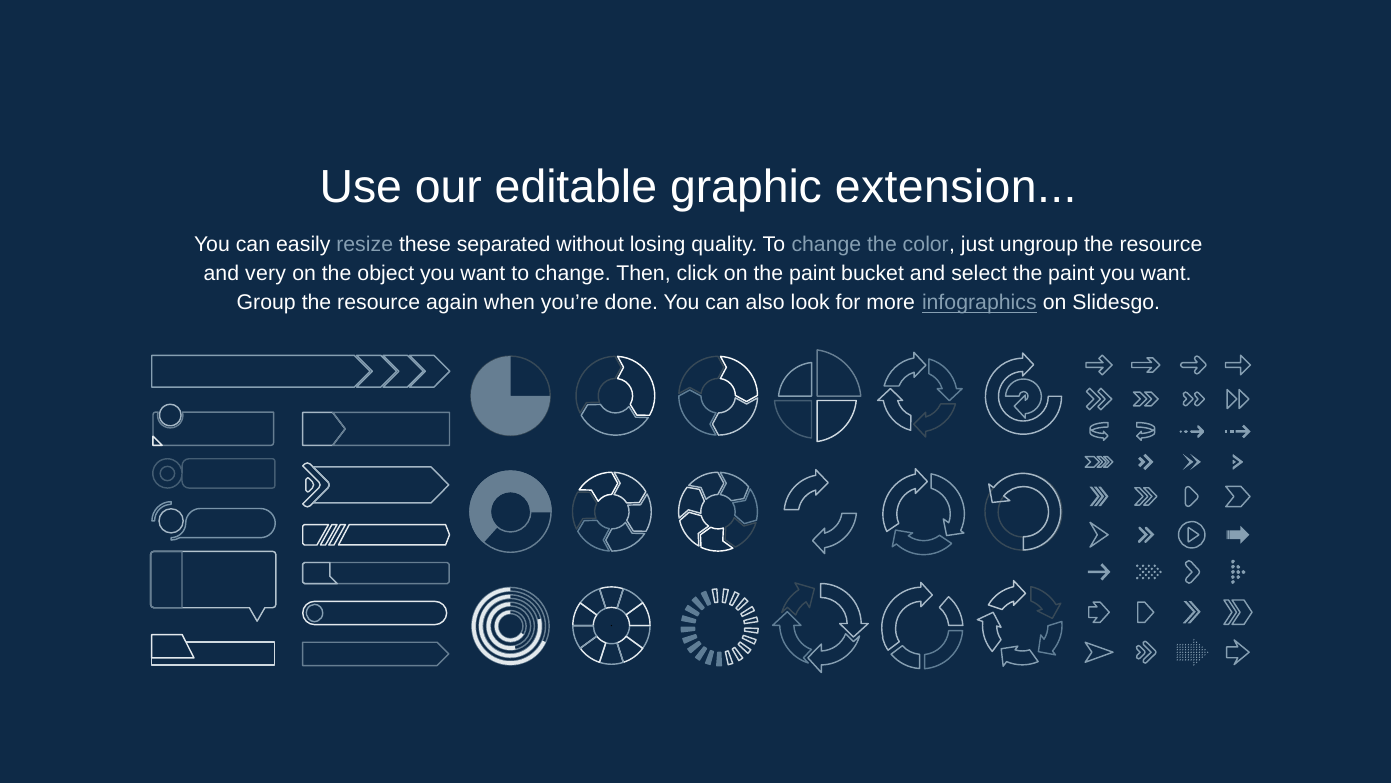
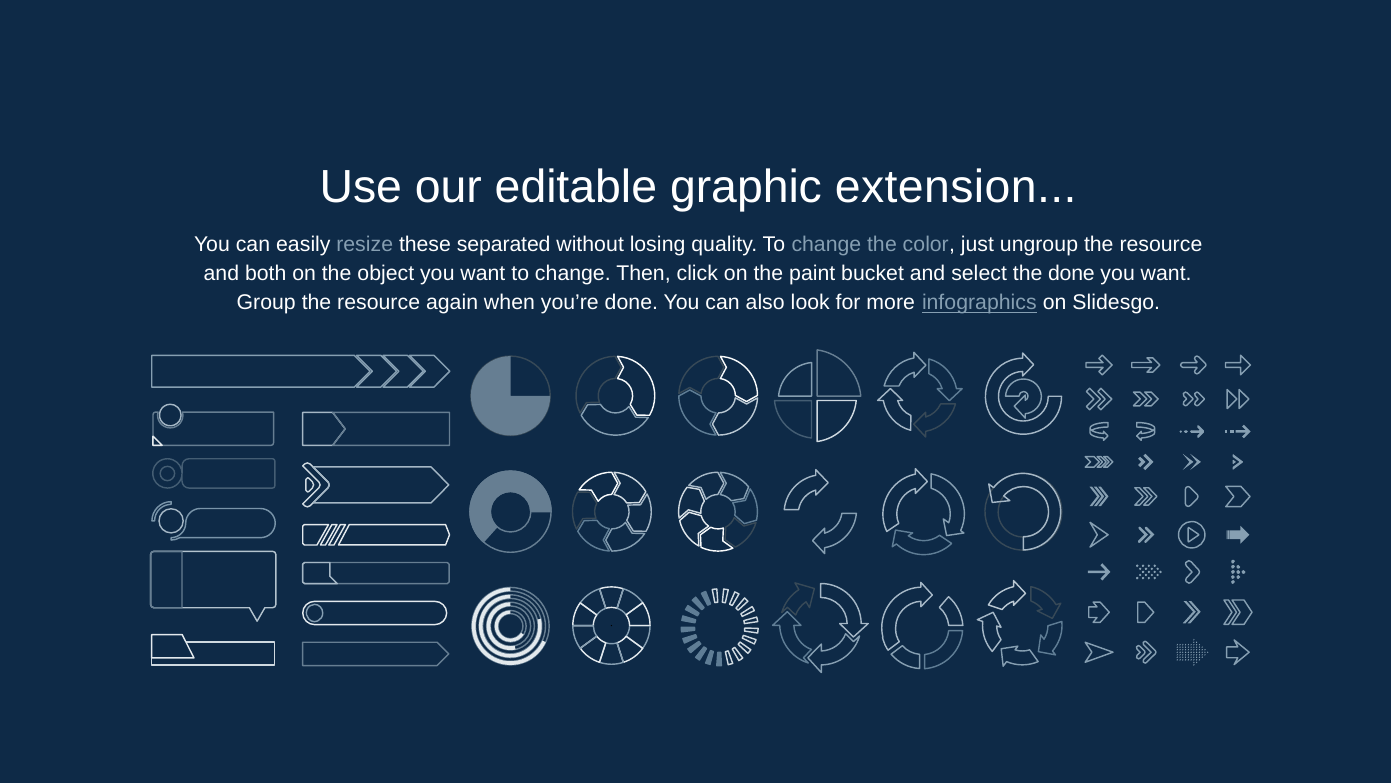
very: very -> both (266, 273)
select the paint: paint -> done (1071, 273)
